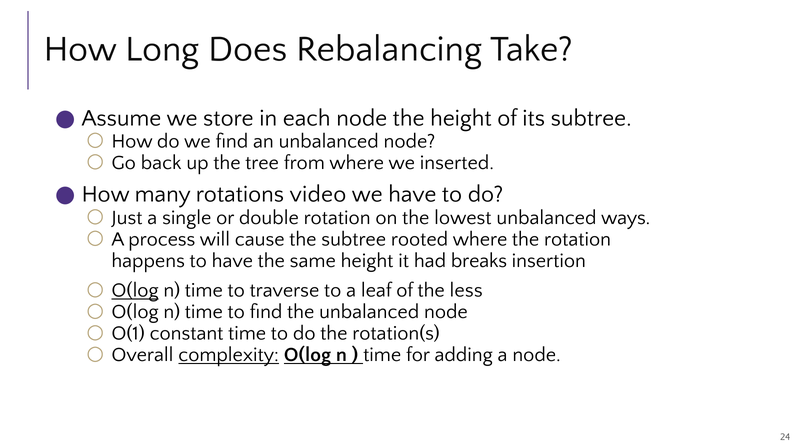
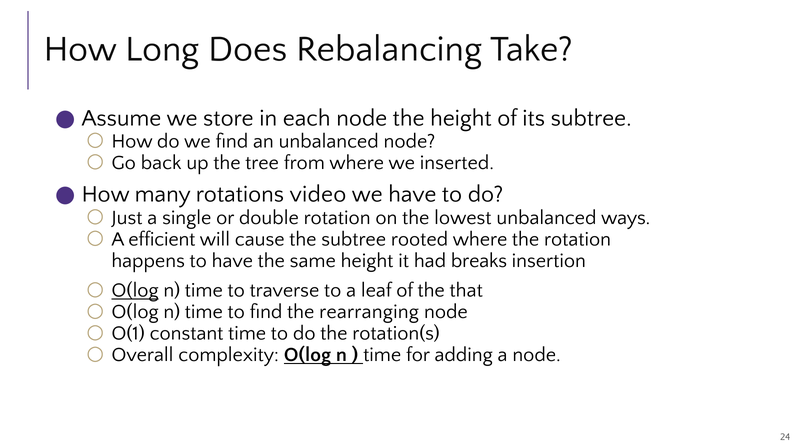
process: process -> efficient (162, 239)
less: less -> that (466, 290)
the unbalanced: unbalanced -> rearranging (369, 312)
complexity underline: present -> none (229, 355)
